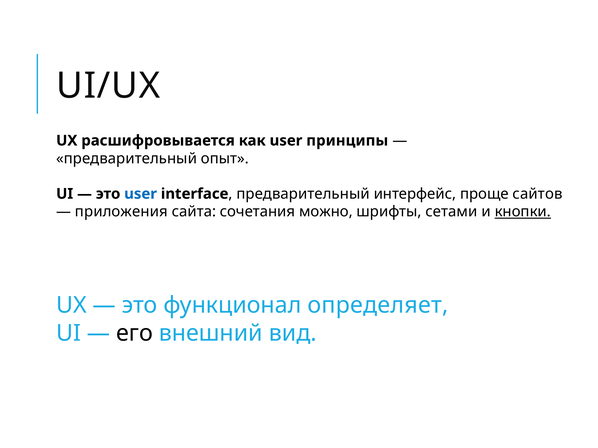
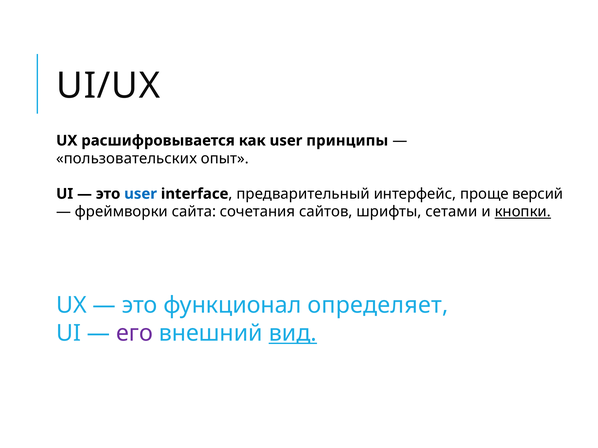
предварительный: предварительный -> пользовательских (127, 159)
сайтов: сайтов -> версий (538, 194)
приложения: приложения -> фреймворки (121, 212)
можно: можно -> сайтов (326, 212)
его colour: black -> purple (134, 334)
вид underline: none -> present (293, 334)
